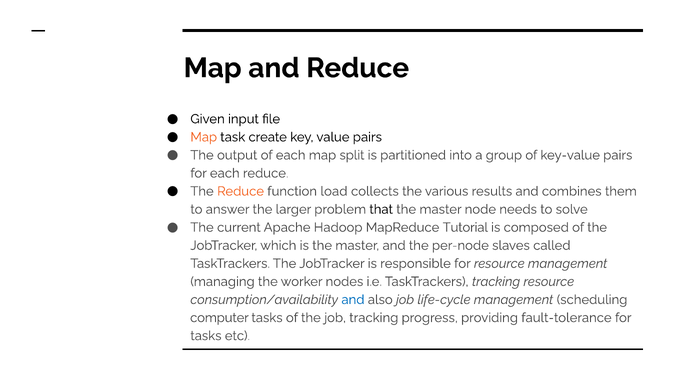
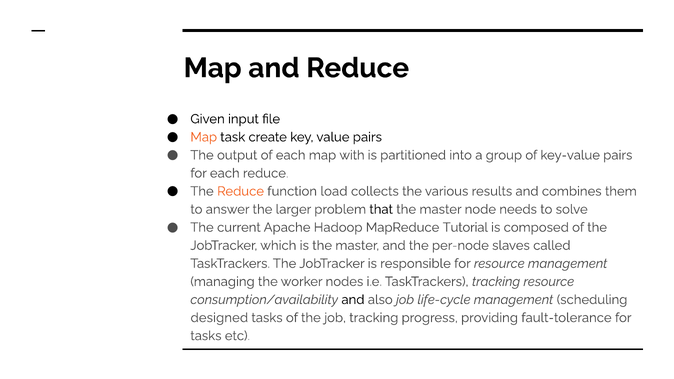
split: split -> with (352, 155)
and colour: blue -> black (353, 300)
computer: computer -> designed (219, 318)
